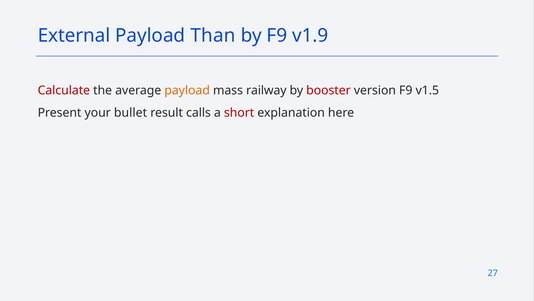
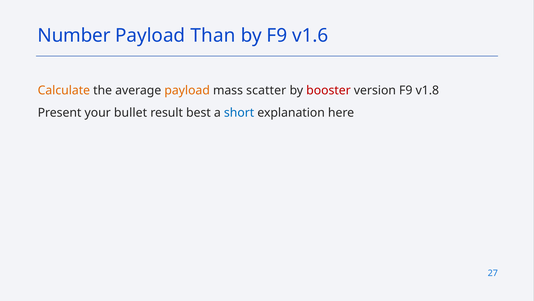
External: External -> Number (74, 36)
v1.9: v1.9 -> v1.6 (310, 36)
Calculate colour: red -> orange (64, 90)
railway: railway -> scatter (266, 90)
v1.5: v1.5 -> v1.8 (427, 90)
calls: calls -> best (198, 113)
short colour: red -> blue (239, 113)
